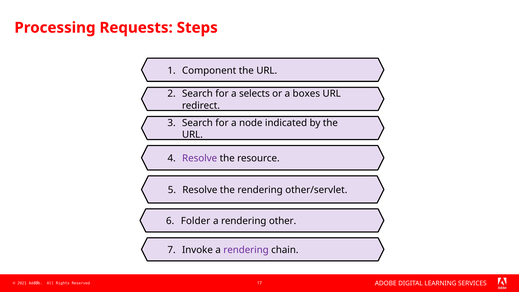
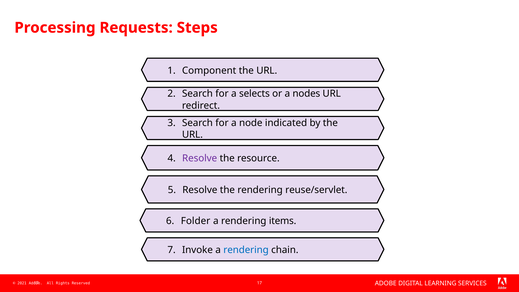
boxes: boxes -> nodes (306, 94)
other/servlet: other/servlet -> reuse/servlet (316, 190)
other: other -> items (283, 221)
rendering colour: purple -> blue (246, 250)
